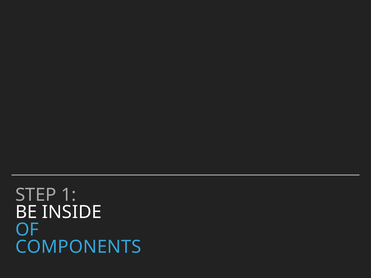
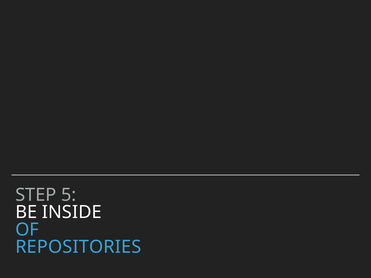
1: 1 -> 5 (69, 195)
COMPONENTS: COMPONENTS -> REPOSITORIES (78, 247)
